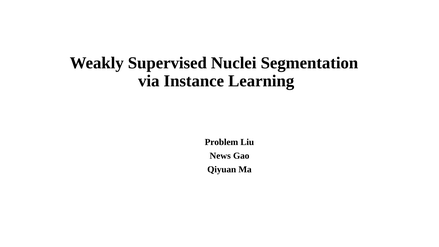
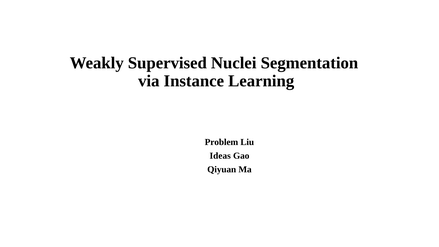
News: News -> Ideas (220, 156)
